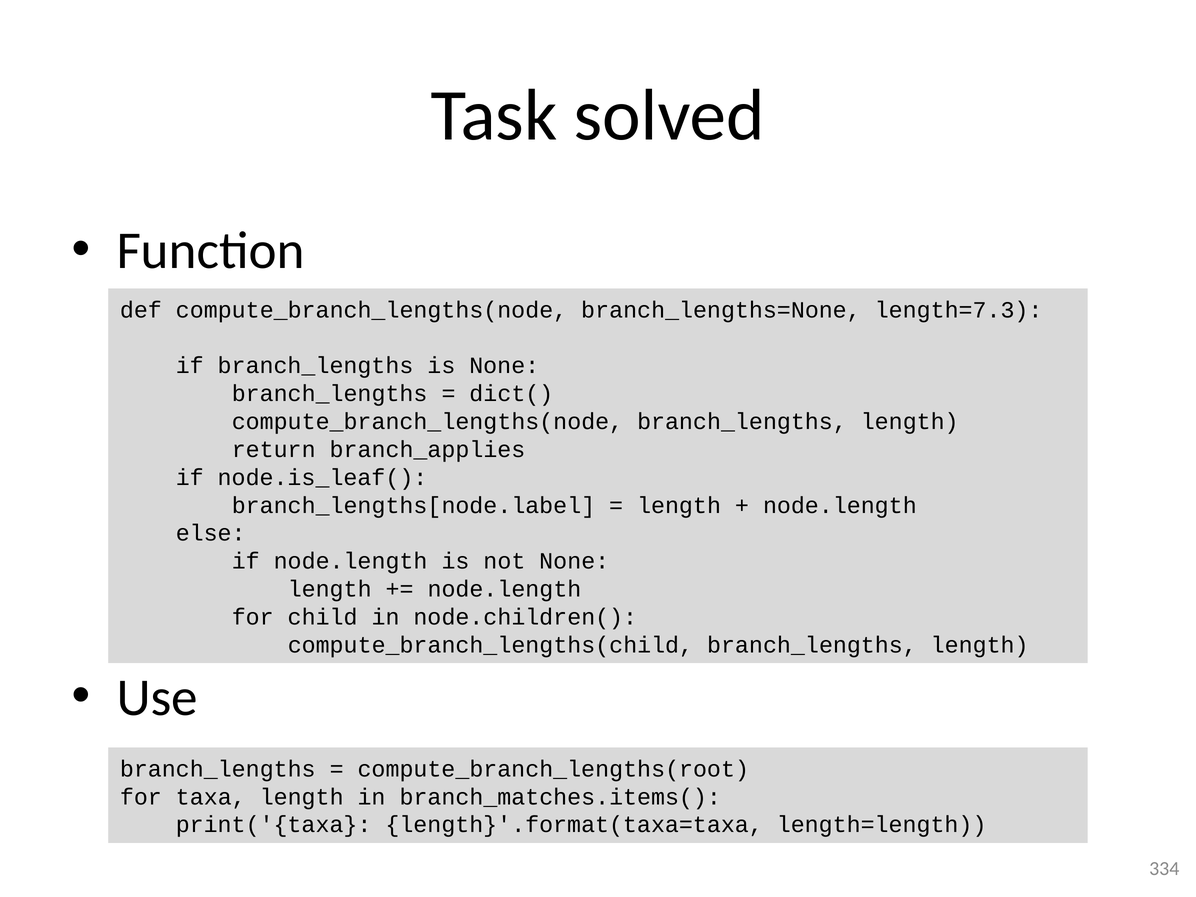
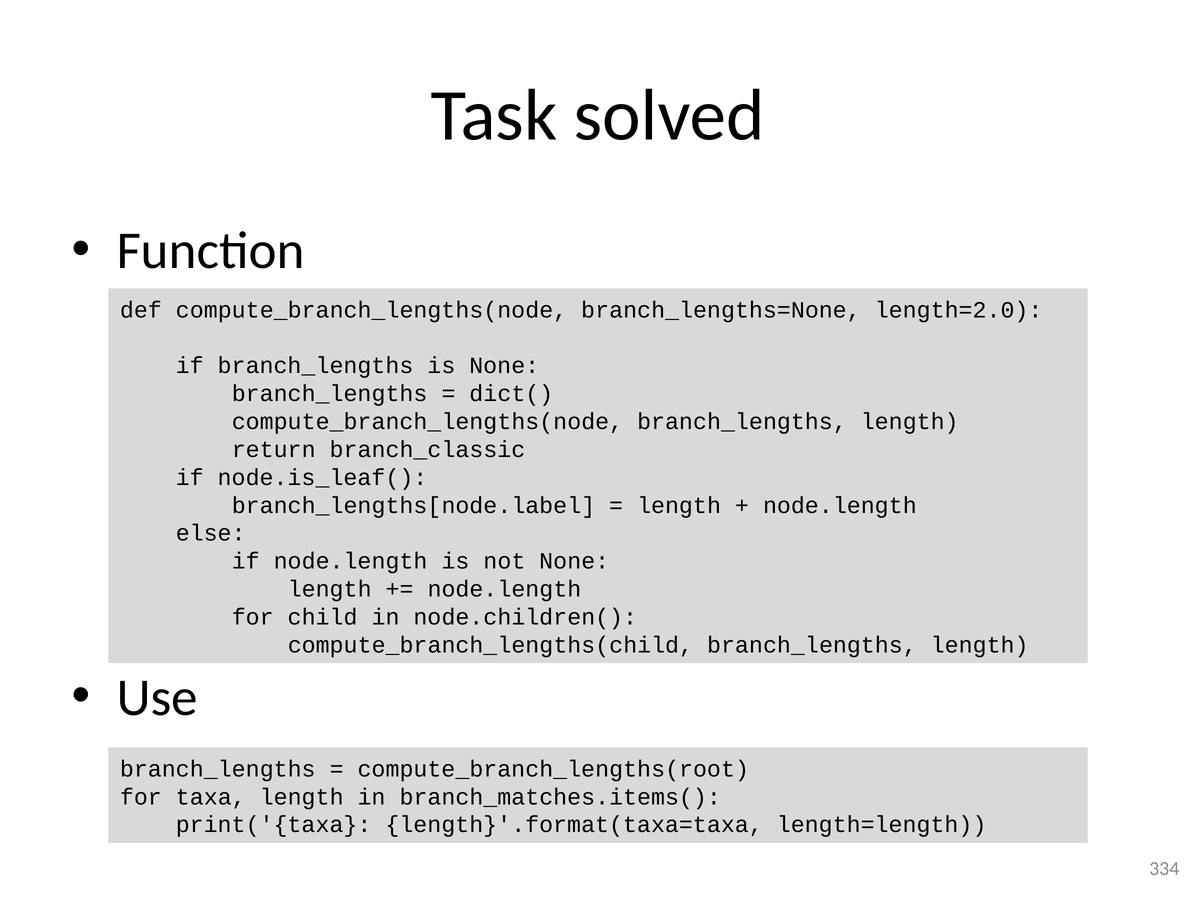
length=7.3: length=7.3 -> length=2.0 (959, 310)
branch_applies: branch_applies -> branch_classic (427, 449)
